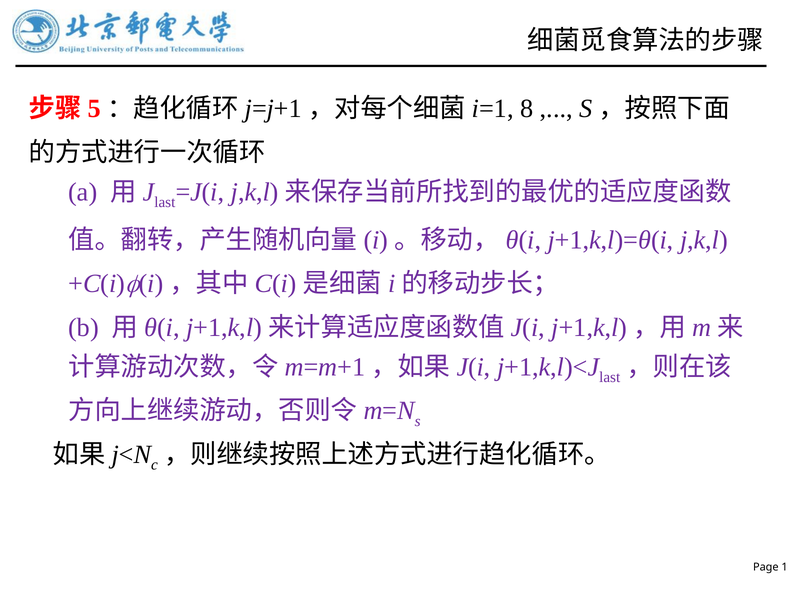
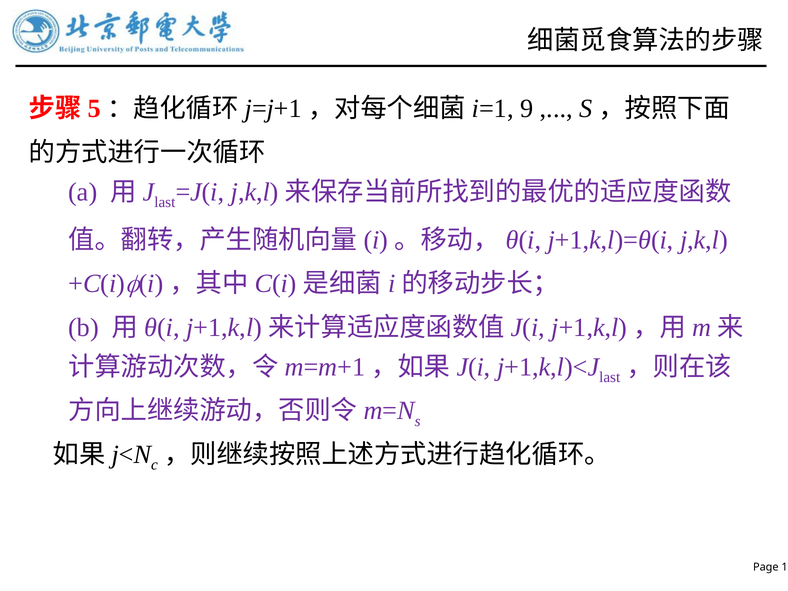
8: 8 -> 9 (527, 109)
